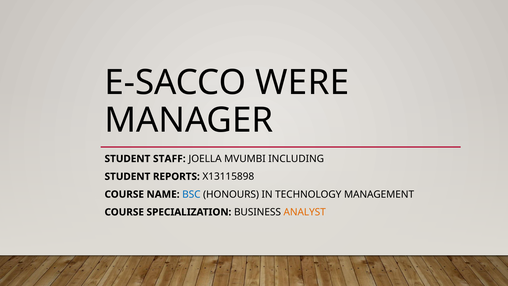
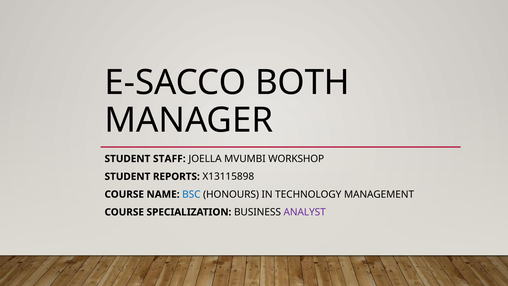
WERE: WERE -> BOTH (302, 83)
INCLUDING: INCLUDING -> WORKSHOP (296, 159)
ANALYST colour: orange -> purple (305, 212)
